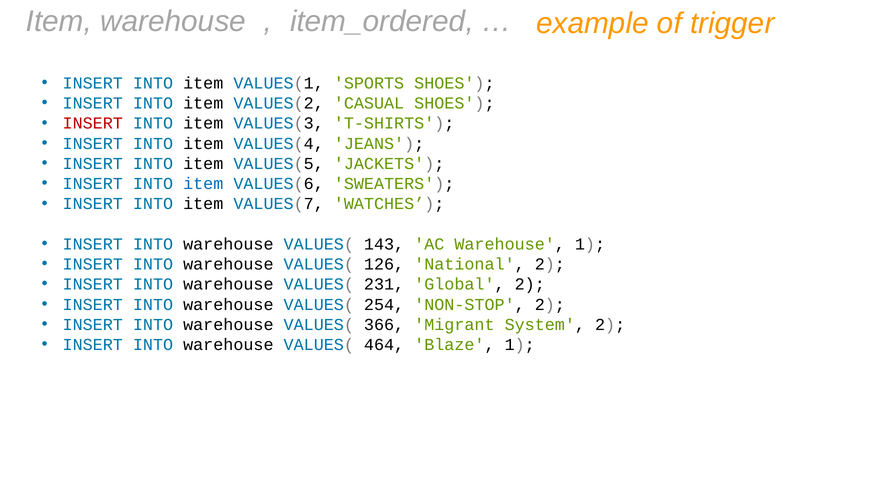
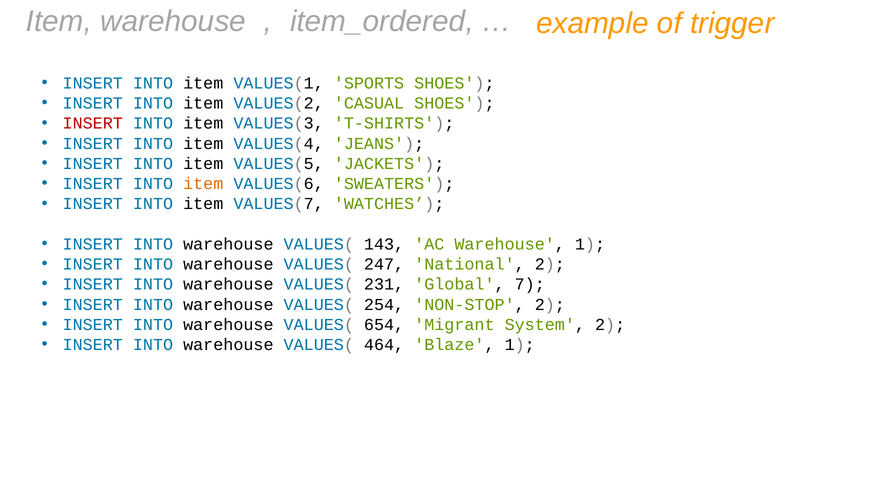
item colour: blue -> orange (203, 184)
126: 126 -> 247 (384, 264)
Global 2: 2 -> 7 (530, 284)
366: 366 -> 654 (384, 324)
